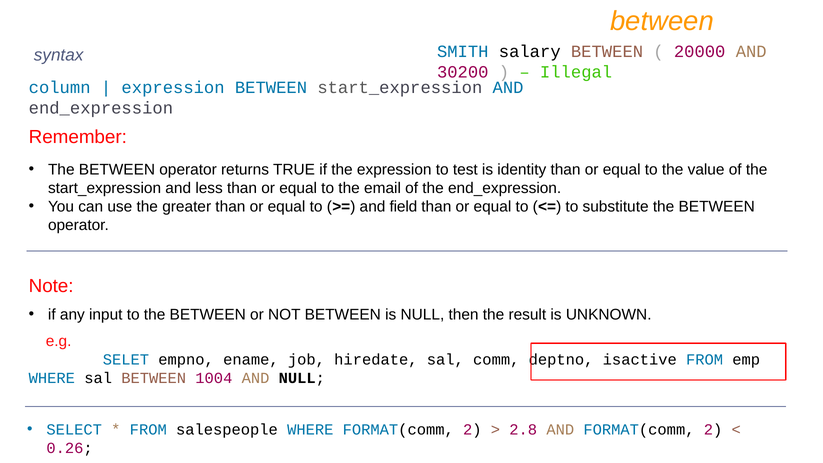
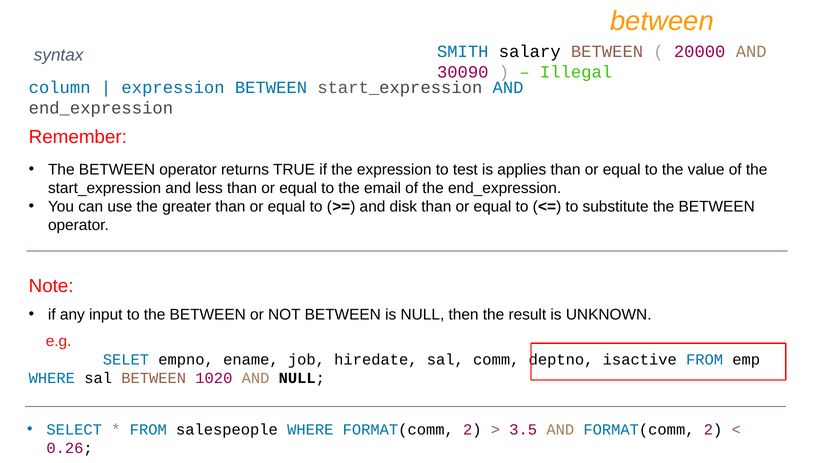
30200: 30200 -> 30090 (463, 72)
identity: identity -> applies (522, 170)
field: field -> disk (403, 207)
1004: 1004 -> 1020 (214, 378)
2.8: 2.8 -> 3.5 (523, 430)
